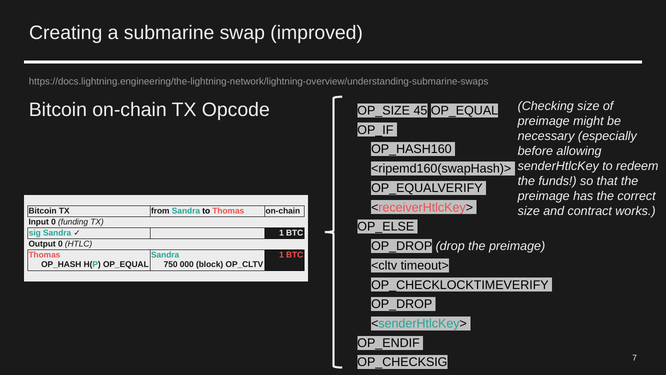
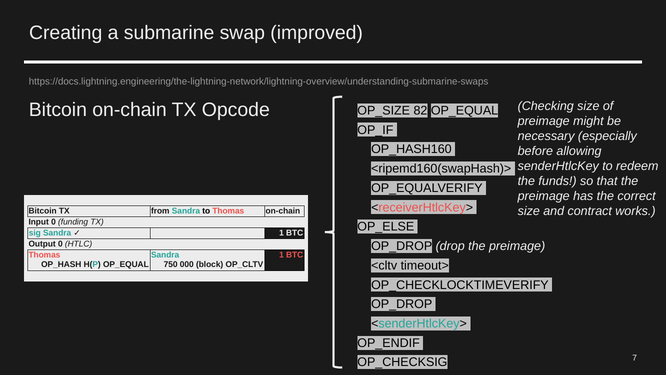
45: 45 -> 82 (420, 110)
